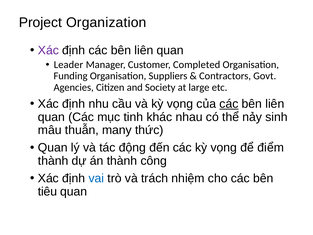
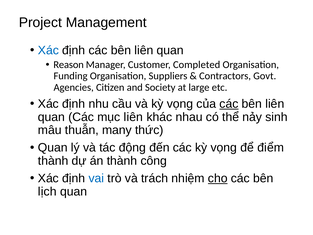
Organization: Organization -> Management (106, 22)
Xác colour: purple -> blue (48, 50)
Leader: Leader -> Reason (69, 65)
mục tinh: tinh -> liên (133, 117)
cho underline: none -> present (218, 178)
tiêu: tiêu -> lịch (47, 191)
